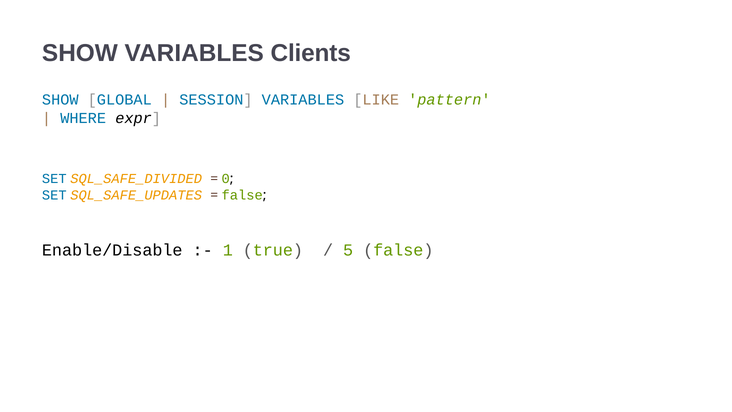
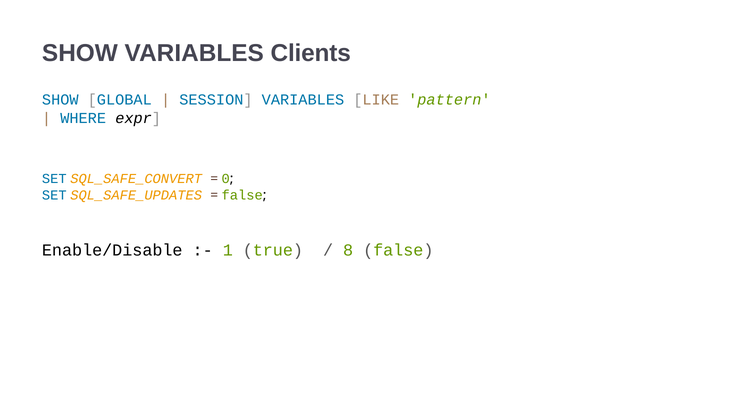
SQL_SAFE_DIVIDED: SQL_SAFE_DIVIDED -> SQL_SAFE_CONVERT (136, 179)
5: 5 -> 8 (348, 250)
